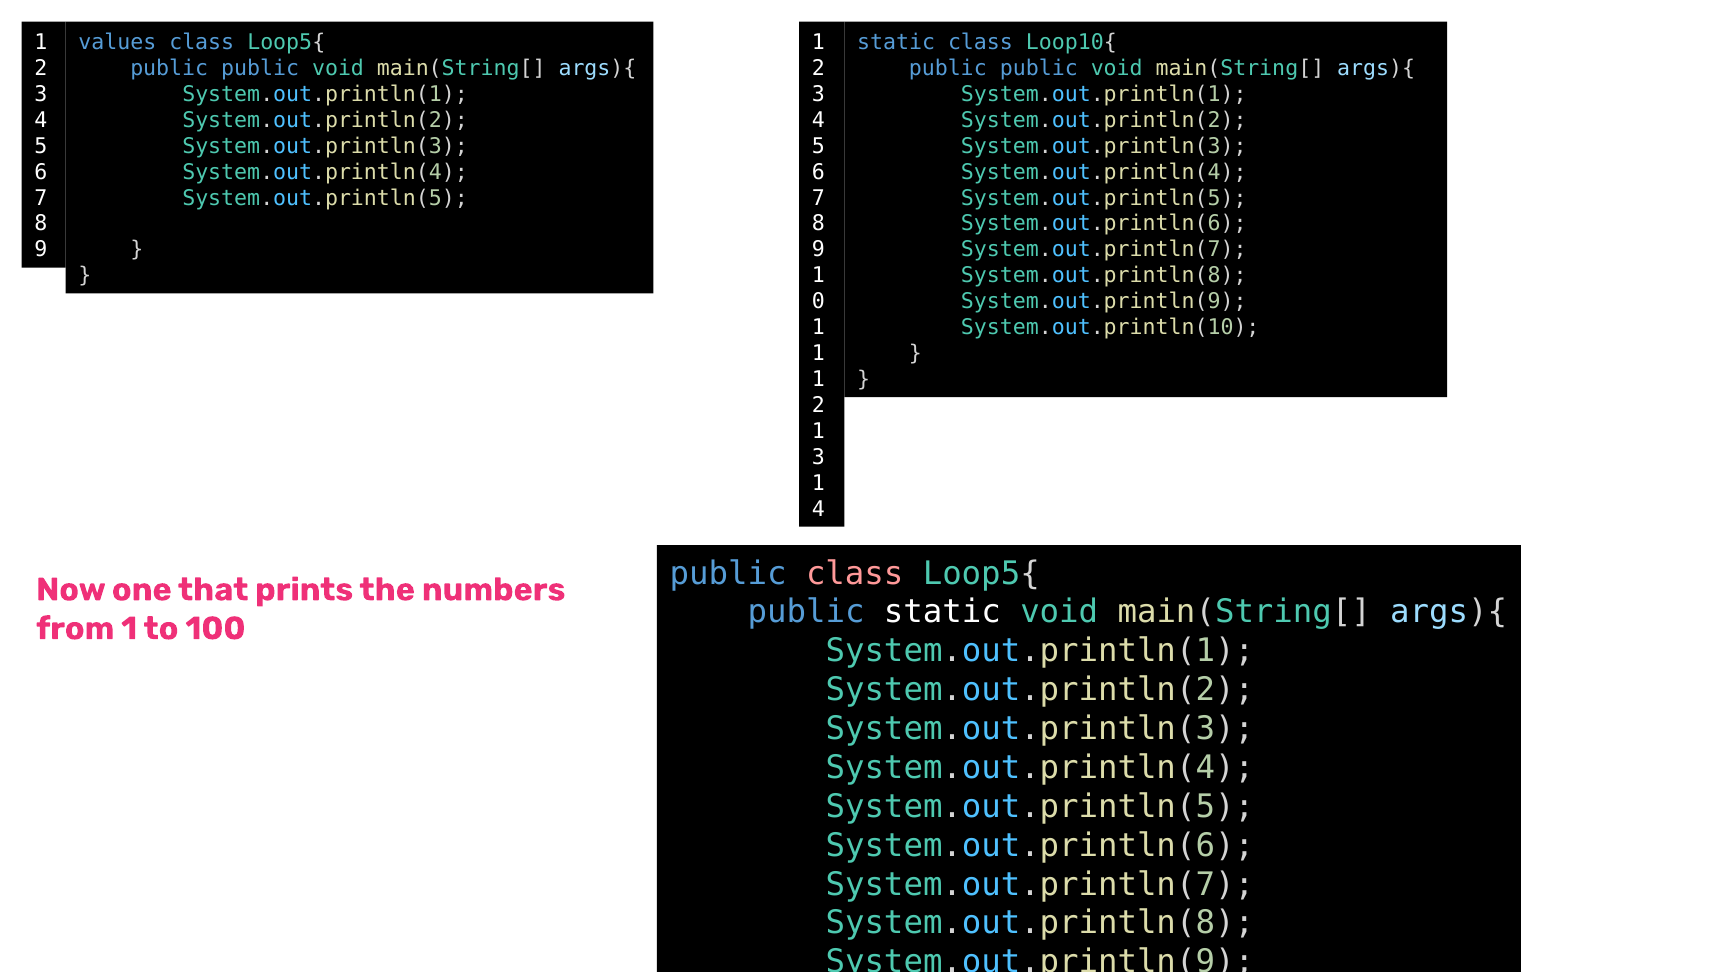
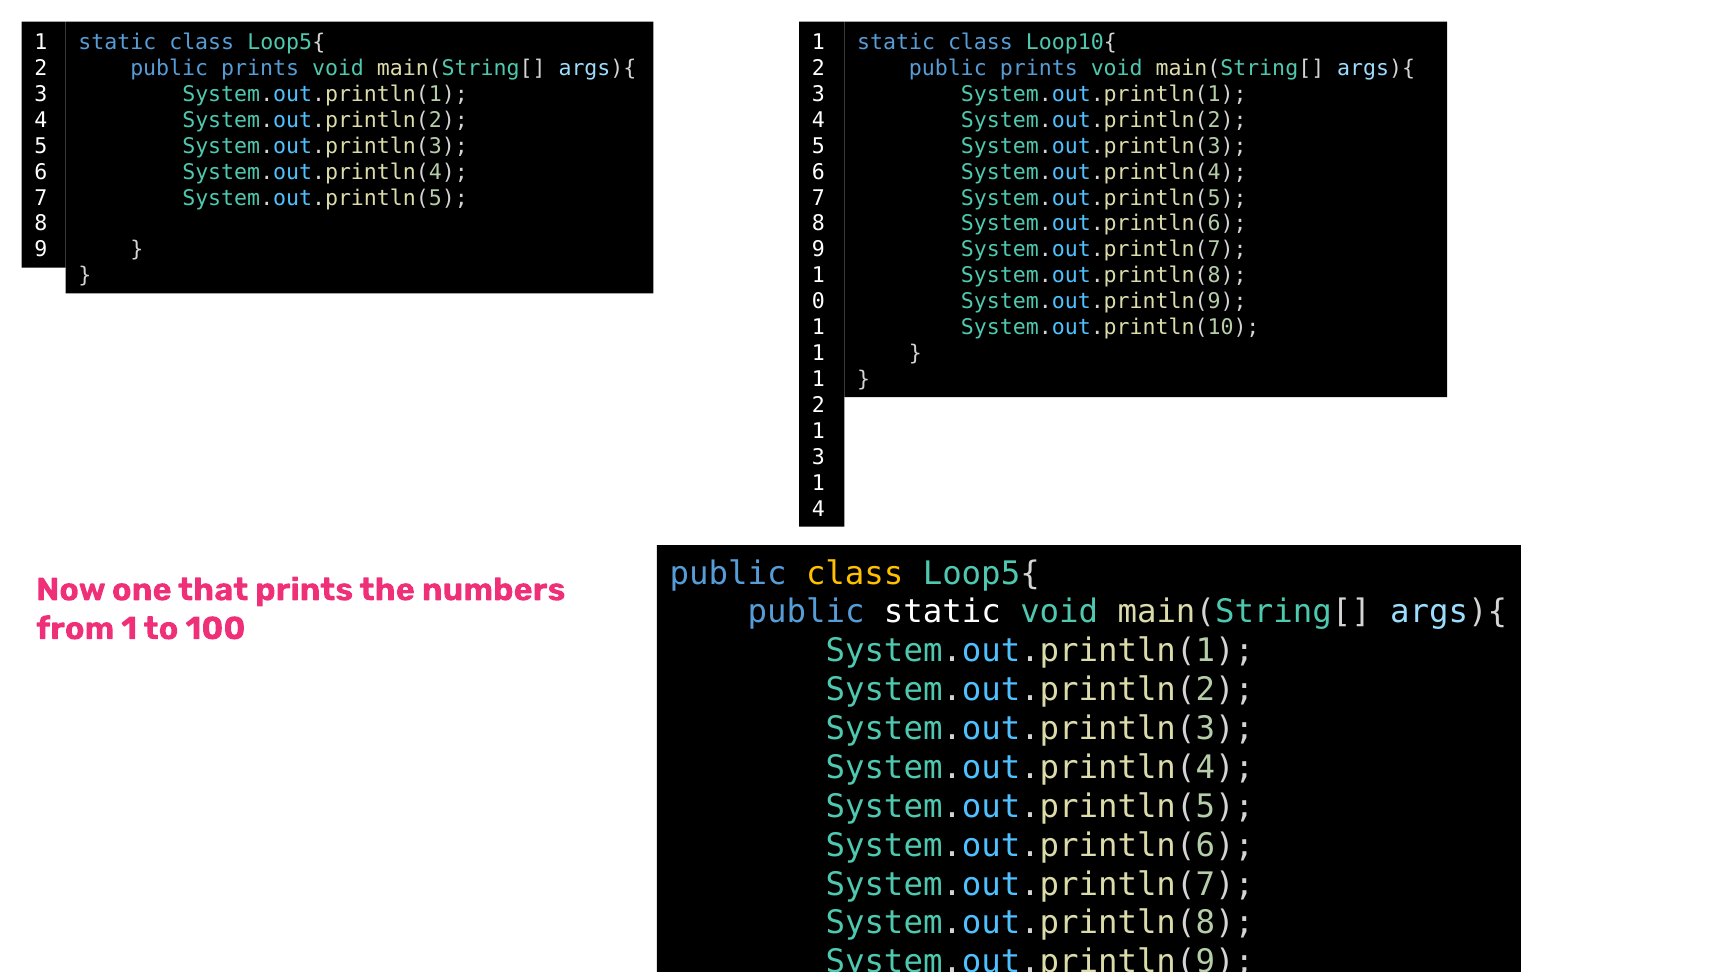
values: values -> static (117, 42)
public: public -> prints (260, 68)
public: public -> prints (1039, 68)
class colour: pink -> yellow (855, 573)
